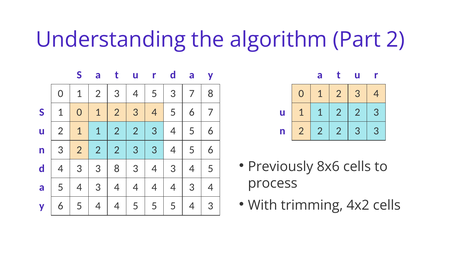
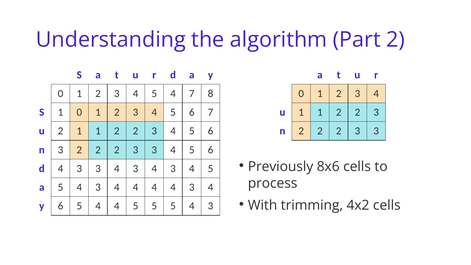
4 5 3: 3 -> 4 (173, 94)
4 3 3 8: 8 -> 4 (117, 169)
